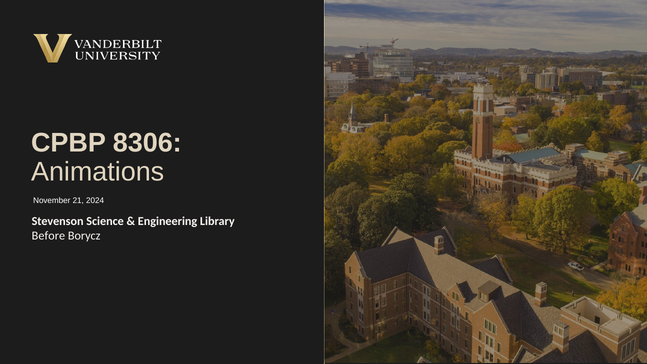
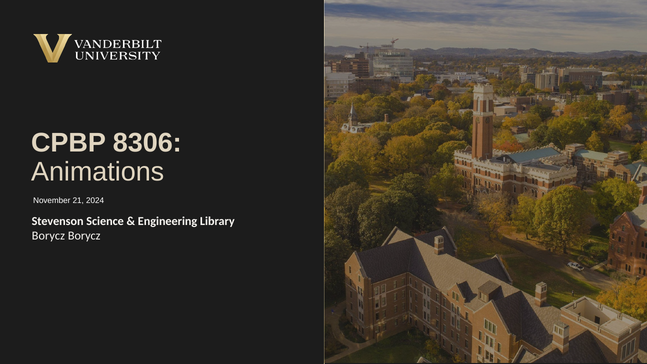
Before: Before -> Borycz (48, 236)
